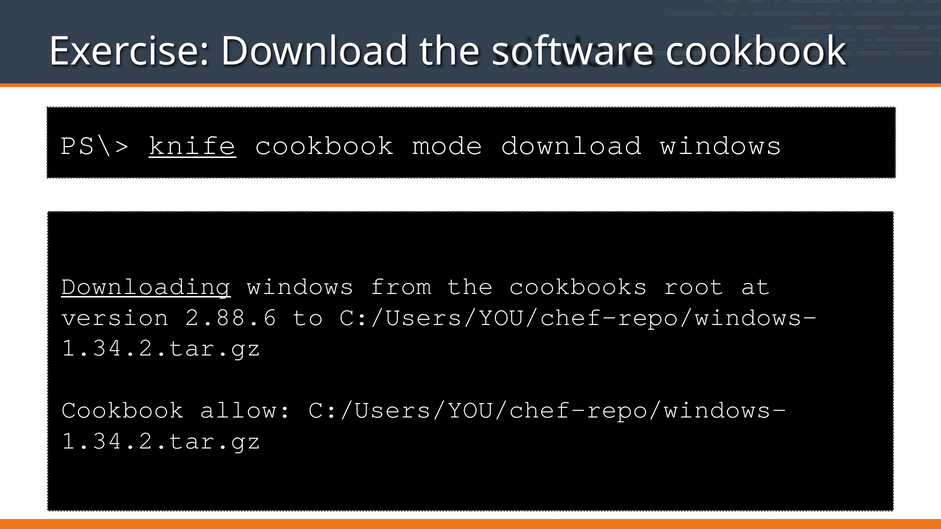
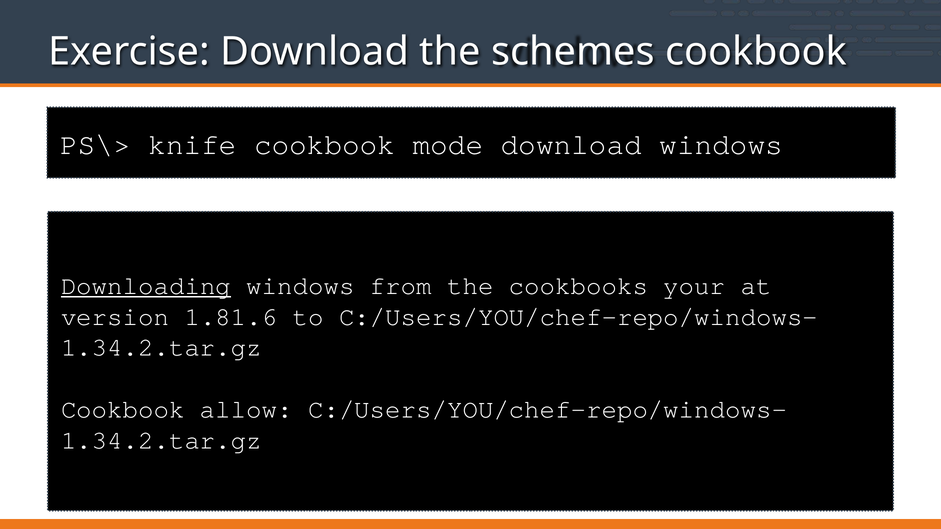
software: software -> schemes (573, 52)
knife underline: present -> none (192, 145)
root: root -> your (694, 286)
2.88.6: 2.88.6 -> 1.81.6 (231, 317)
